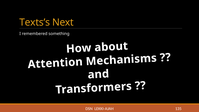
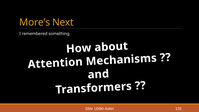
Texts’s: Texts’s -> More’s (35, 22)
